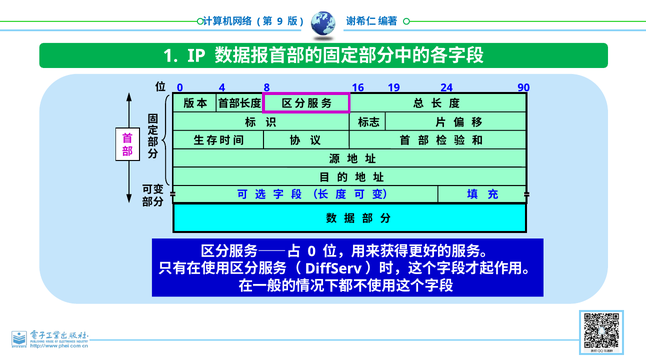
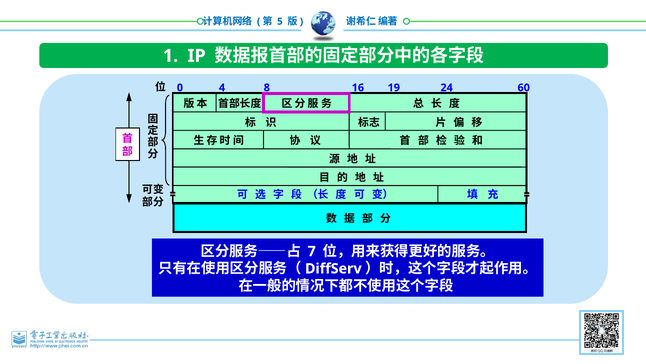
9: 9 -> 5 (280, 21)
90: 90 -> 60 (524, 88)
0: 0 -> 7 (312, 251)
